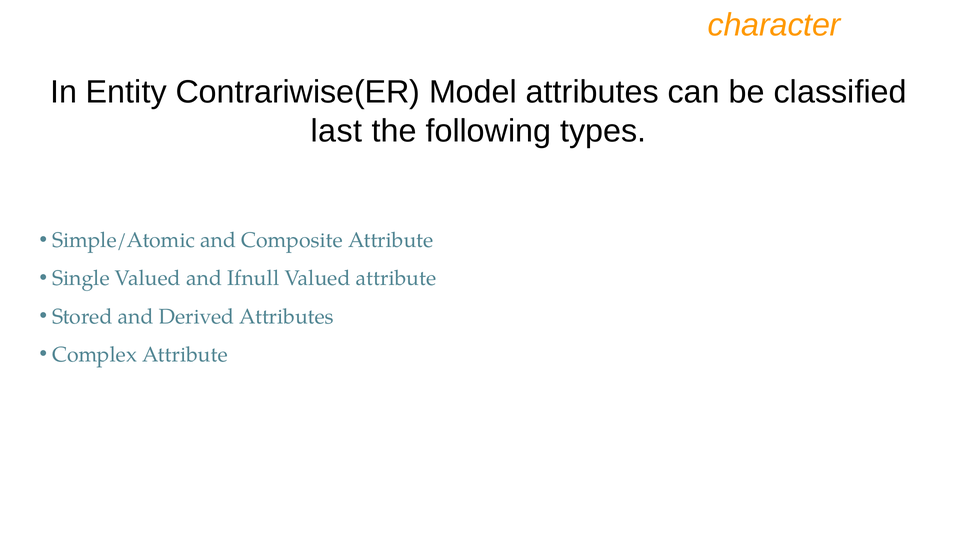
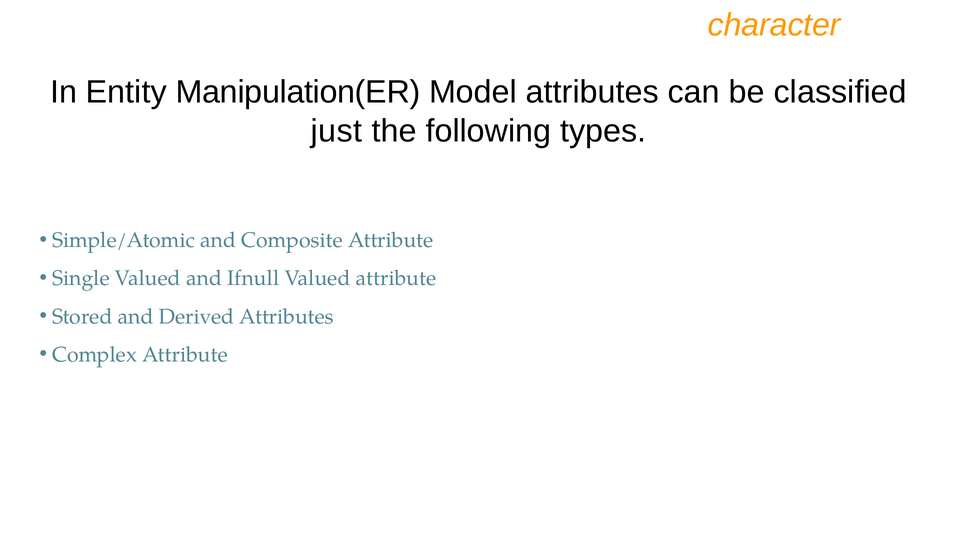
Contrariwise(ER: Contrariwise(ER -> Manipulation(ER (298, 92)
last: last -> just (337, 131)
